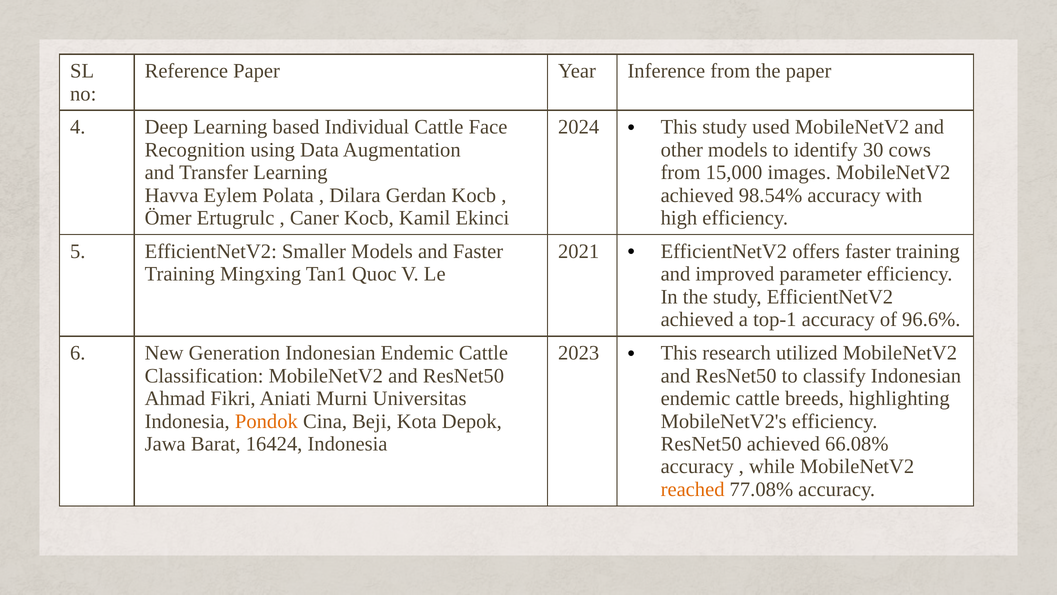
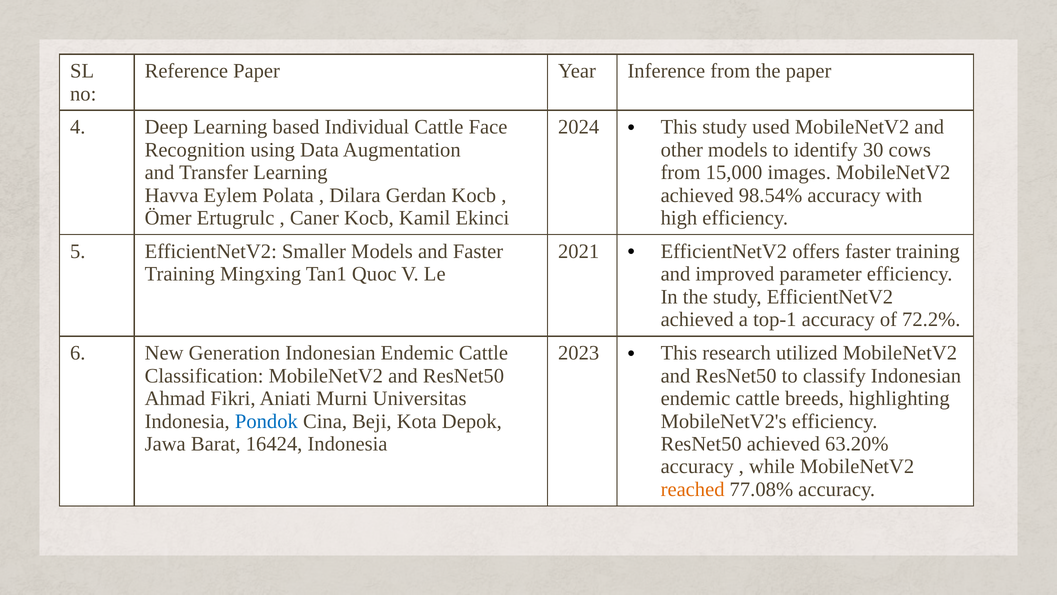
96.6%: 96.6% -> 72.2% (931, 319)
Pondok colour: orange -> blue (266, 421)
66.08%: 66.08% -> 63.20% (857, 444)
